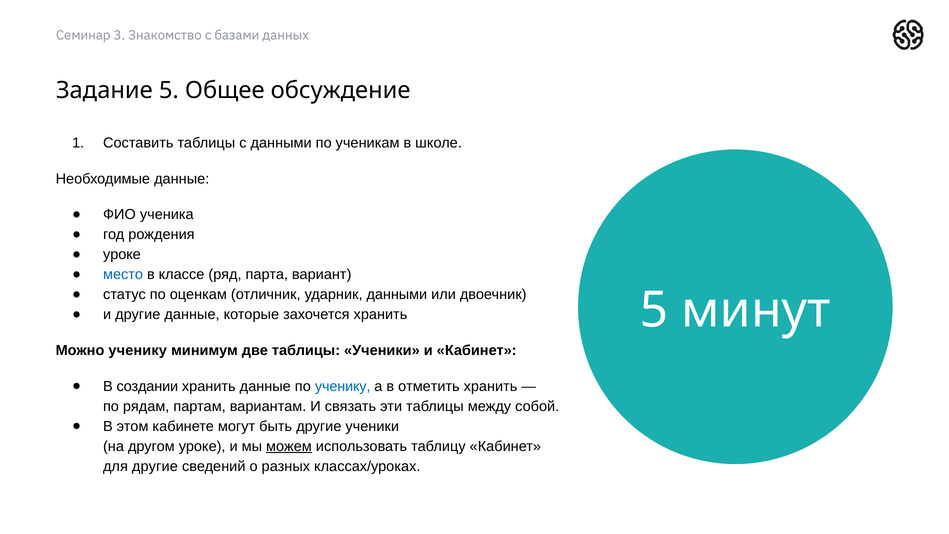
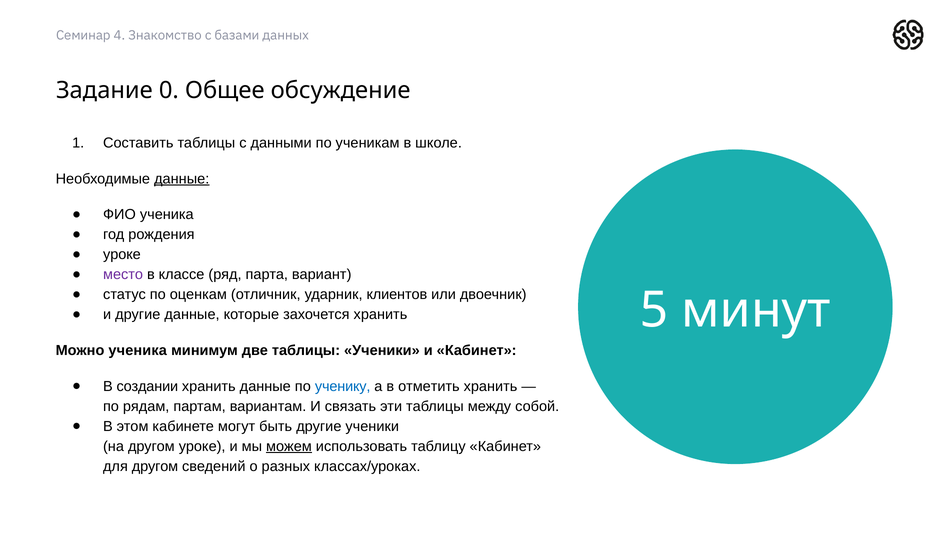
3: 3 -> 4 (119, 35)
Задание 5: 5 -> 0 (169, 91)
данные underline: none -> present (182, 179)
место colour: blue -> purple (123, 275)
ударник данными: данными -> клиентов (397, 295)
Можно ученику: ученику -> ученика (138, 350)
для другие: другие -> другом (155, 466)
